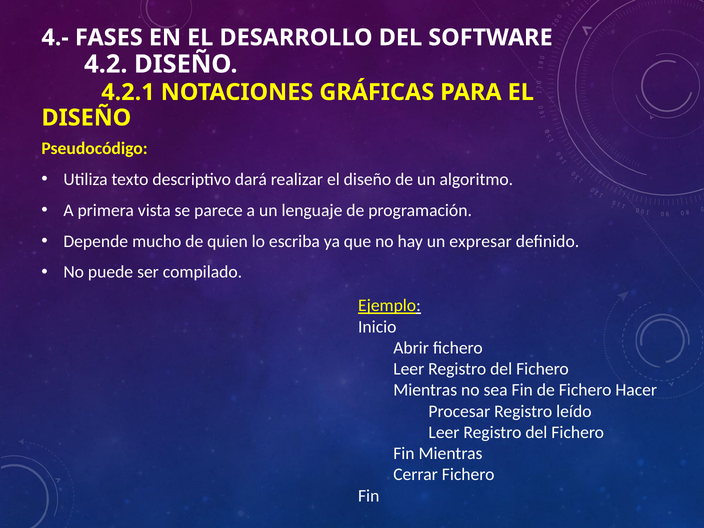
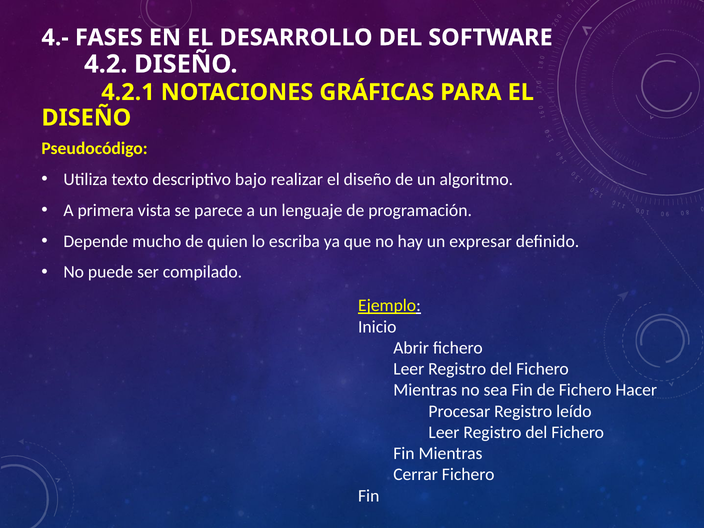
dará: dará -> bajo (251, 179)
